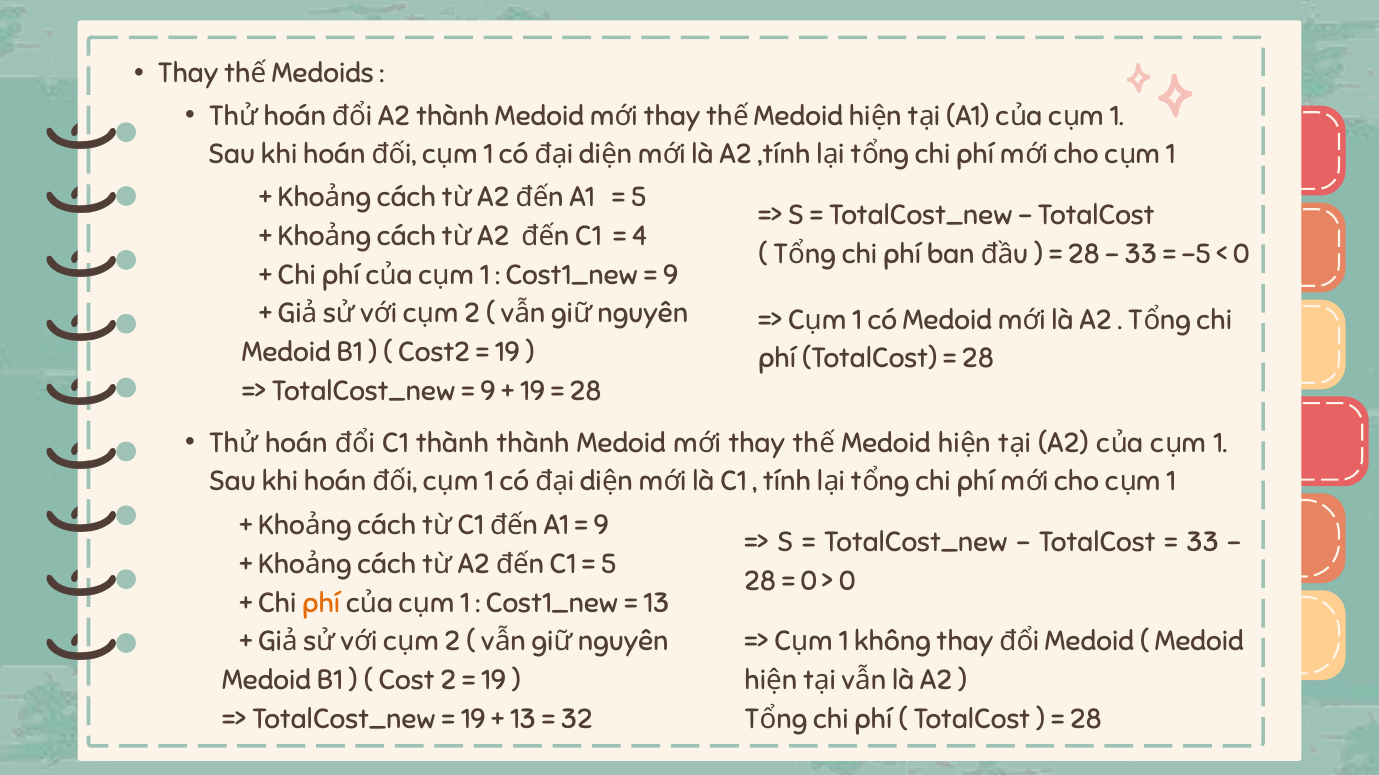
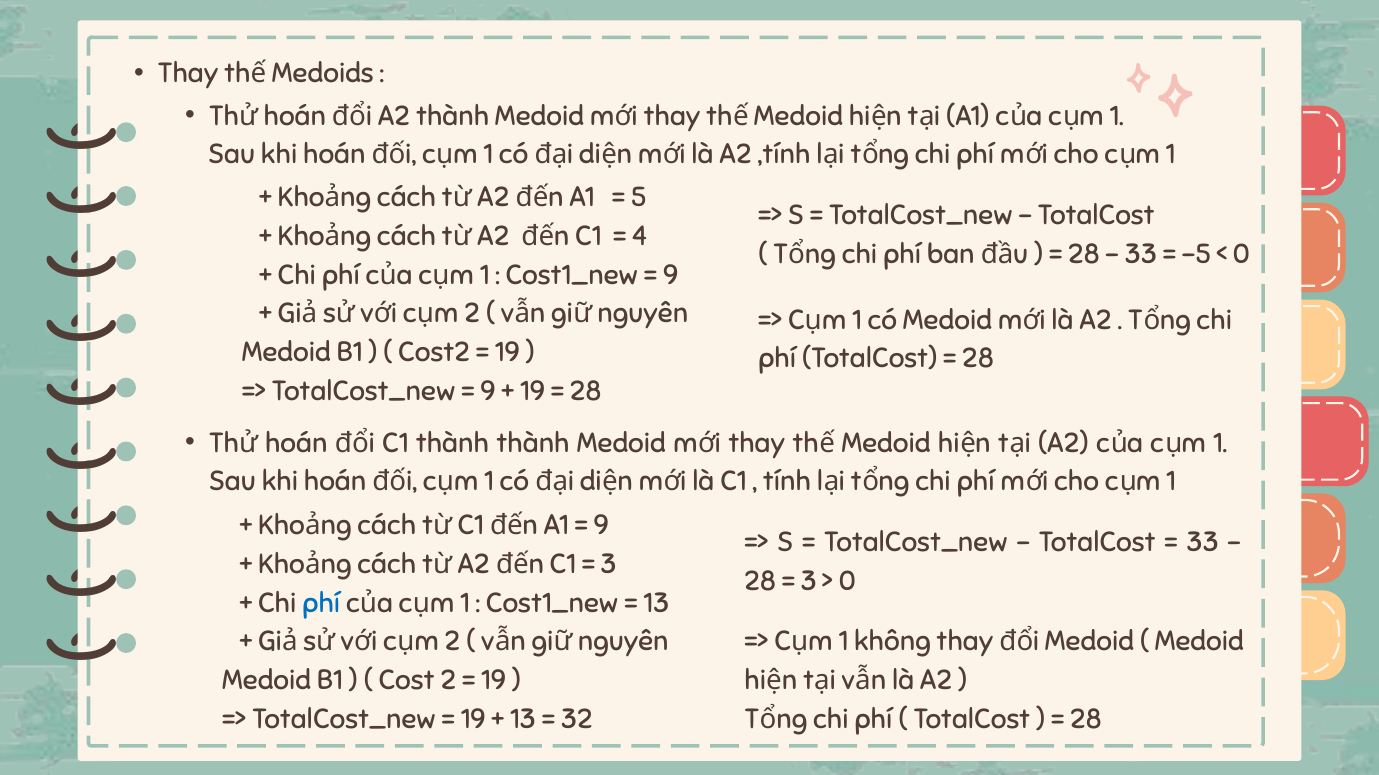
5: 5 -> 3 (609, 565)
0: 0 -> 3 (809, 581)
phí colour: orange -> blue (321, 603)
